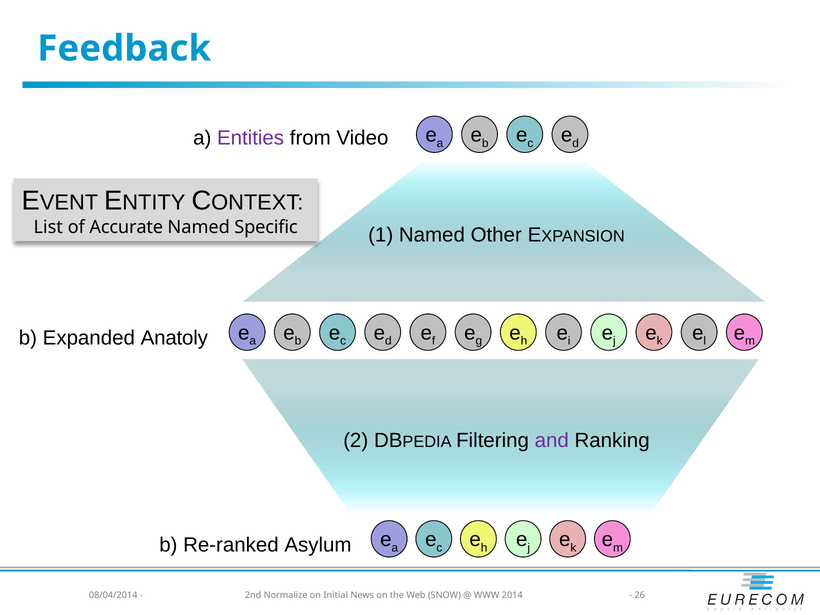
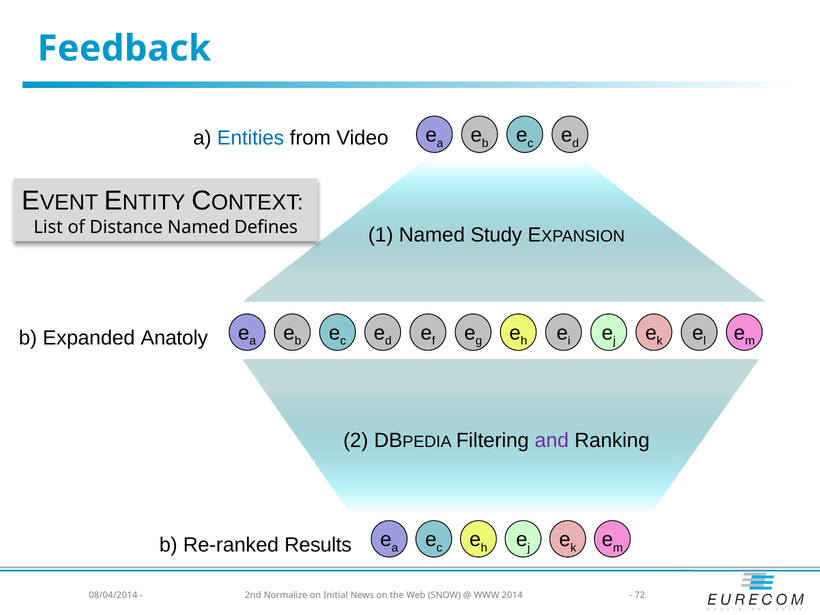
Entities colour: purple -> blue (251, 138)
Accurate: Accurate -> Distance (126, 227)
Specific: Specific -> Defines (266, 227)
Other: Other -> Study (496, 235)
Asylum: Asylum -> Results (318, 545)
26: 26 -> 72 (640, 595)
